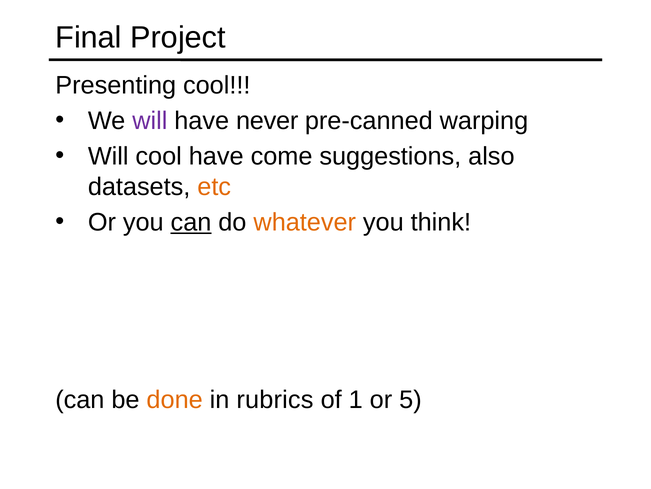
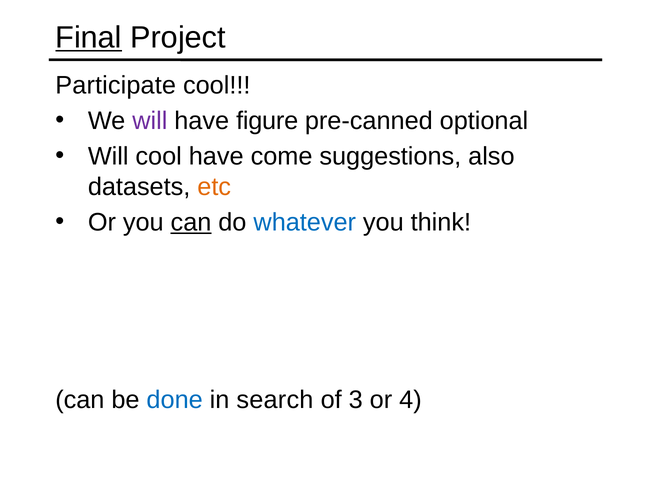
Final underline: none -> present (89, 37)
Presenting: Presenting -> Participate (116, 85)
never: never -> figure (267, 121)
warping: warping -> optional (484, 121)
whatever colour: orange -> blue (305, 222)
done colour: orange -> blue (175, 399)
rubrics: rubrics -> search (275, 399)
1: 1 -> 3 (356, 399)
5: 5 -> 4 (410, 399)
